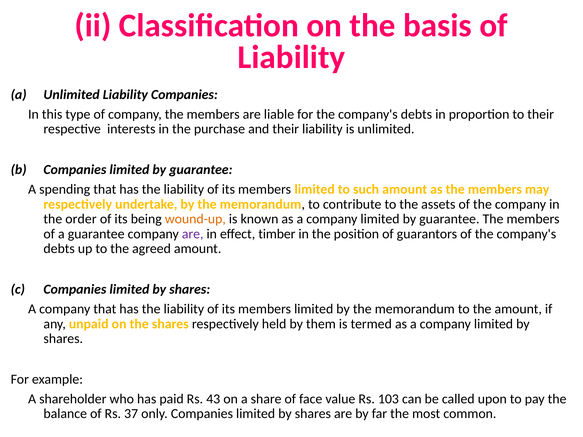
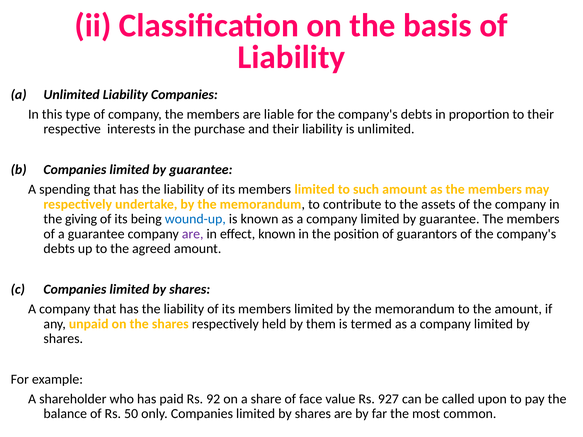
order: order -> giving (81, 219)
wound-up colour: orange -> blue (195, 219)
effect timber: timber -> known (277, 234)
43: 43 -> 92 (213, 399)
103: 103 -> 927 (388, 399)
37: 37 -> 50 (131, 414)
